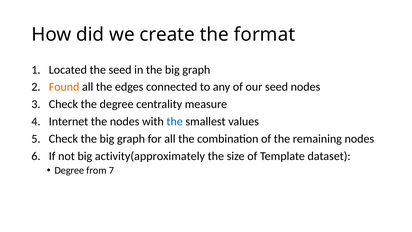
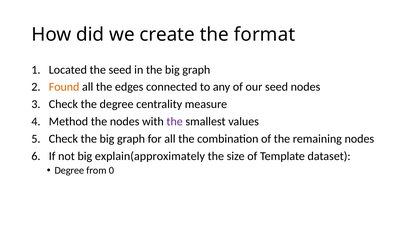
Internet: Internet -> Method (68, 121)
the colour: blue -> purple (175, 121)
activity(approximately: activity(approximately -> explain(approximately (150, 156)
7: 7 -> 0 (111, 170)
